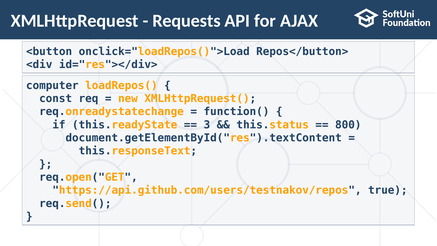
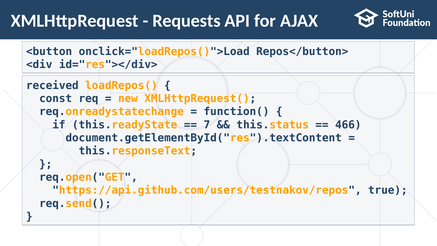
computer: computer -> received (52, 85)
3: 3 -> 7 (207, 125)
800: 800 -> 466 (348, 125)
